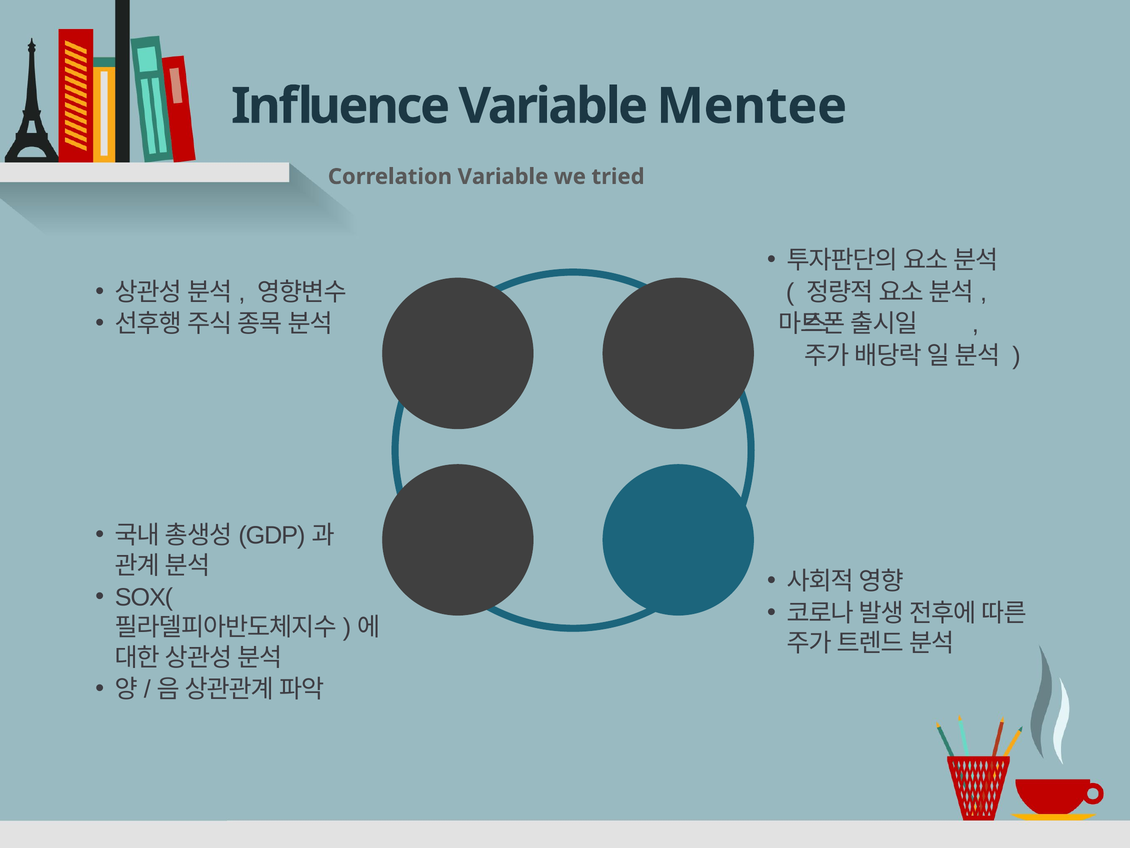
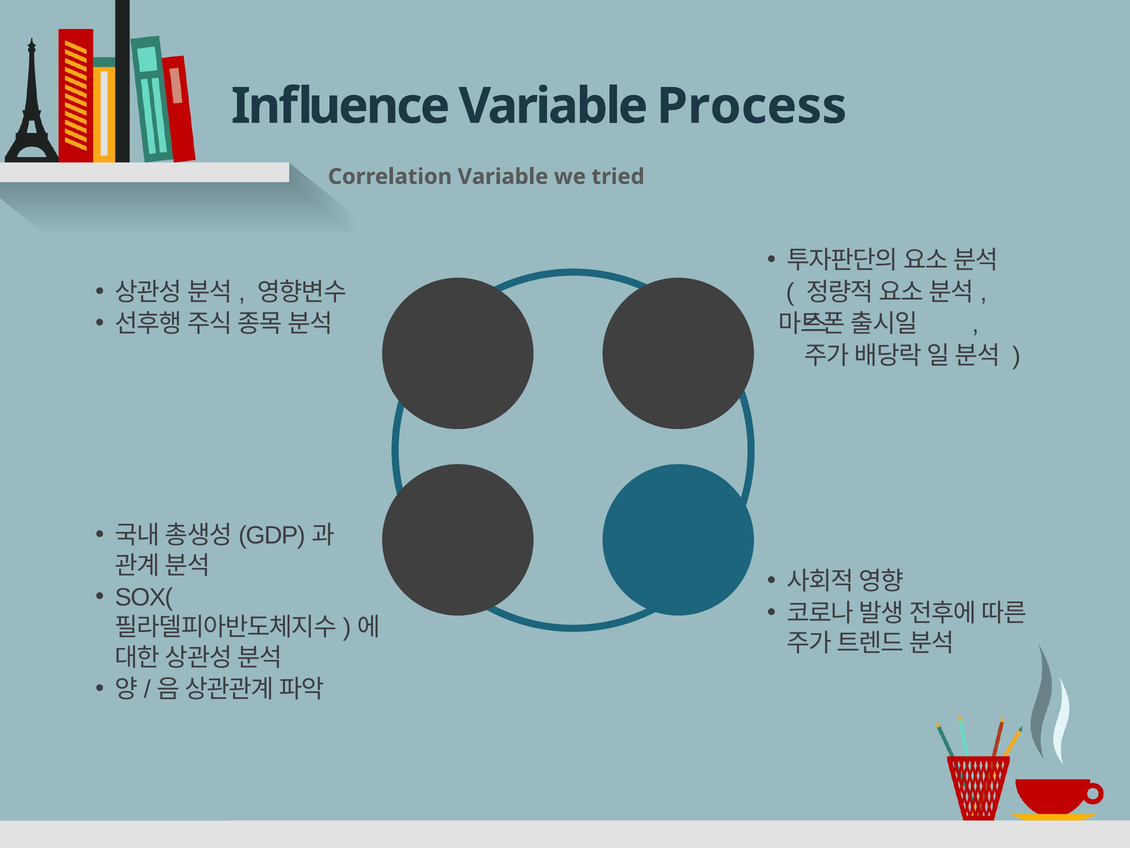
Mentee: Mentee -> Process (752, 106)
